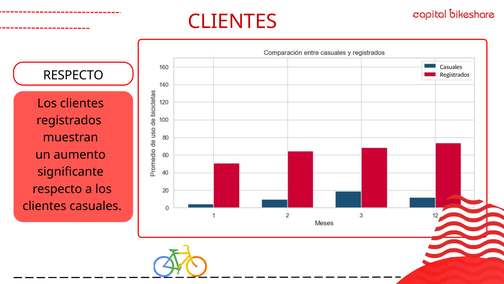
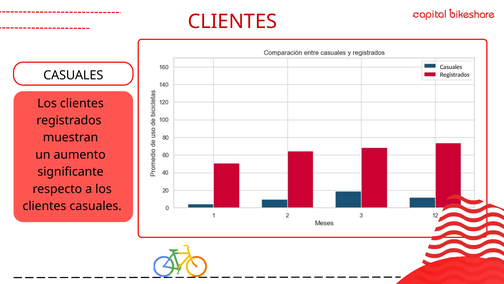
RESPECTO: RESPECTO -> CASUALES (73, 75)
